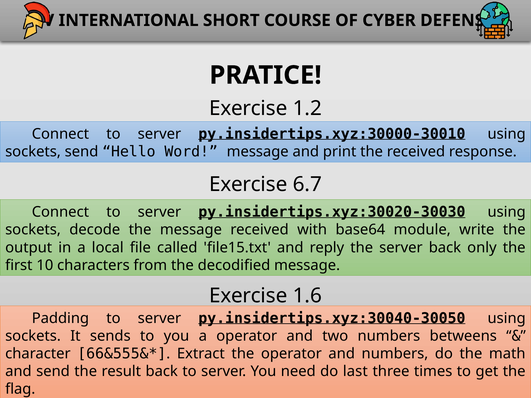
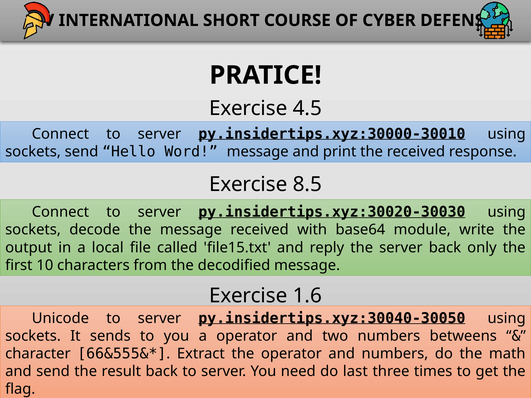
1.2: 1.2 -> 4.5 (307, 108)
6.7: 6.7 -> 8.5 (307, 185)
Padding: Padding -> Unicode (60, 318)
